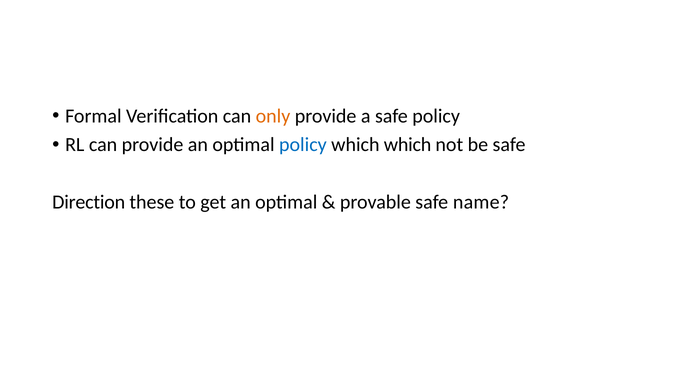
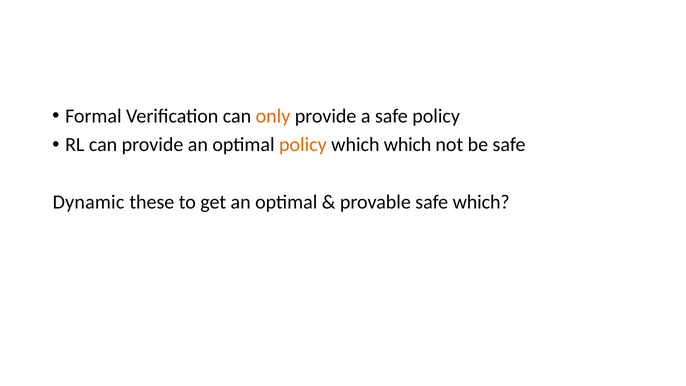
policy colour: blue -> orange (303, 145)
Direction: Direction -> Dynamic (89, 202)
safe name: name -> which (481, 202)
